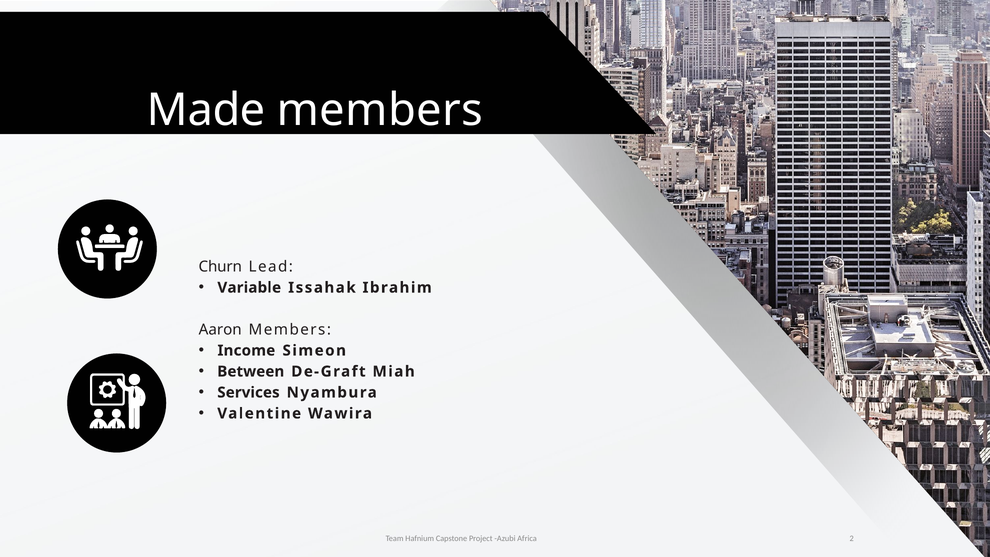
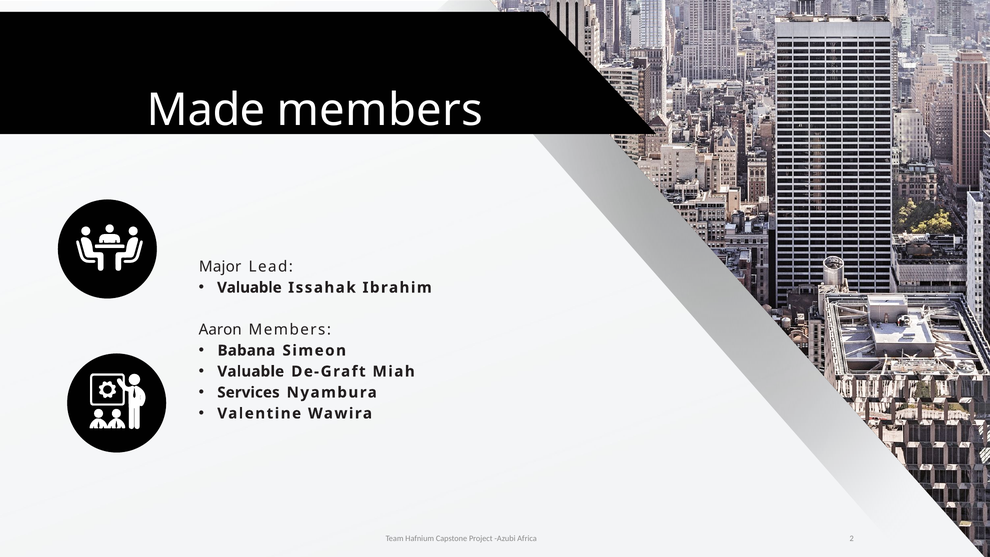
Churn: Churn -> Major (220, 267)
Variable: Variable -> Valuable (249, 288)
Income: Income -> Babana (246, 350)
Between: Between -> Valuable (251, 371)
